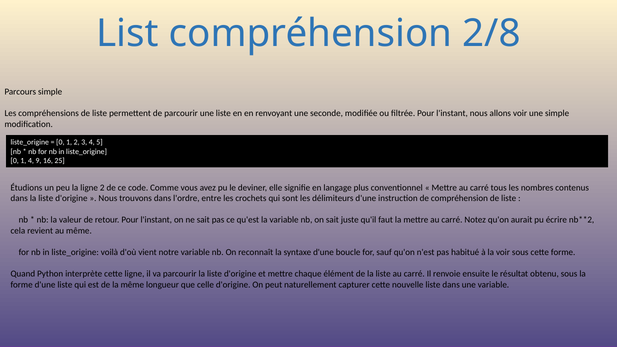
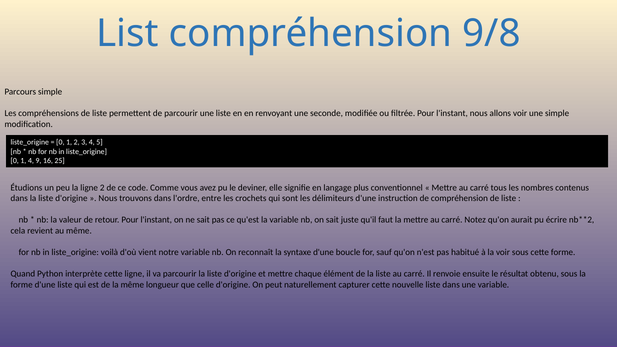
2/8: 2/8 -> 9/8 (491, 34)
